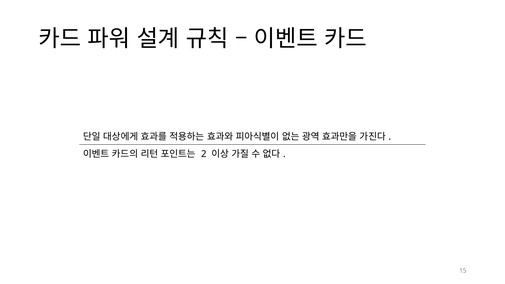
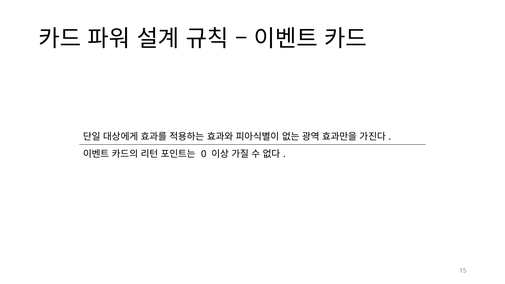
2: 2 -> 0 (204, 154)
